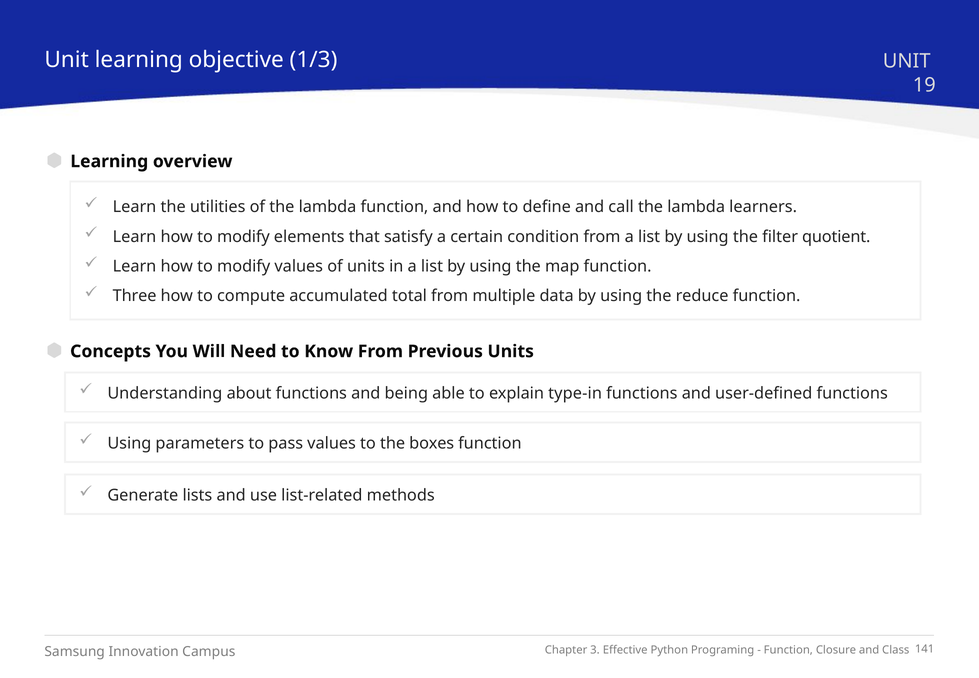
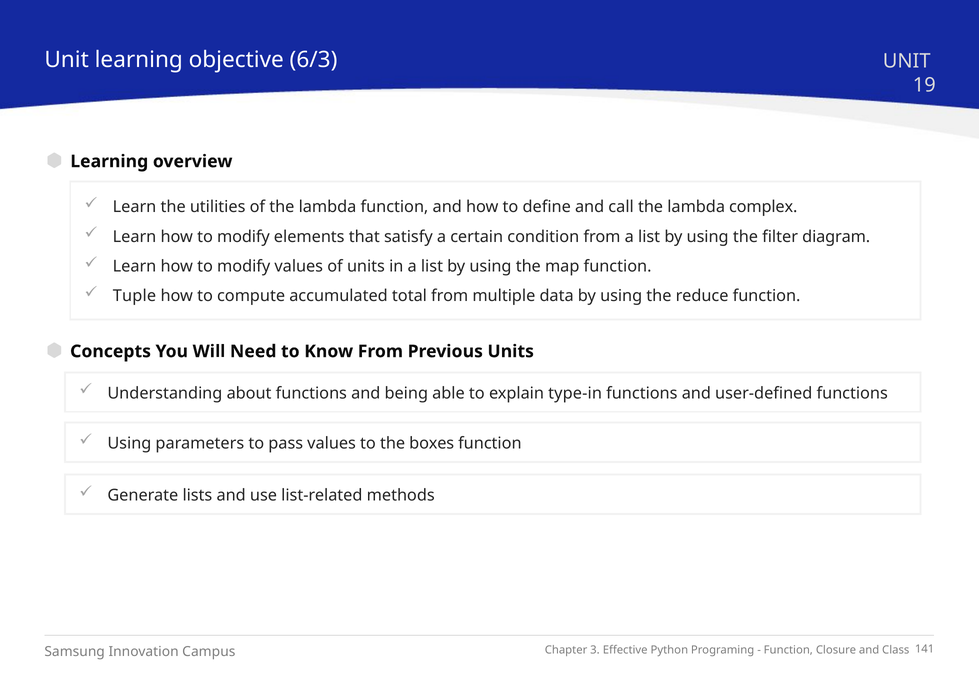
1/3: 1/3 -> 6/3 (314, 60)
learners: learners -> complex (763, 207)
quotient: quotient -> diagram (836, 237)
Three: Three -> Tuple (134, 296)
